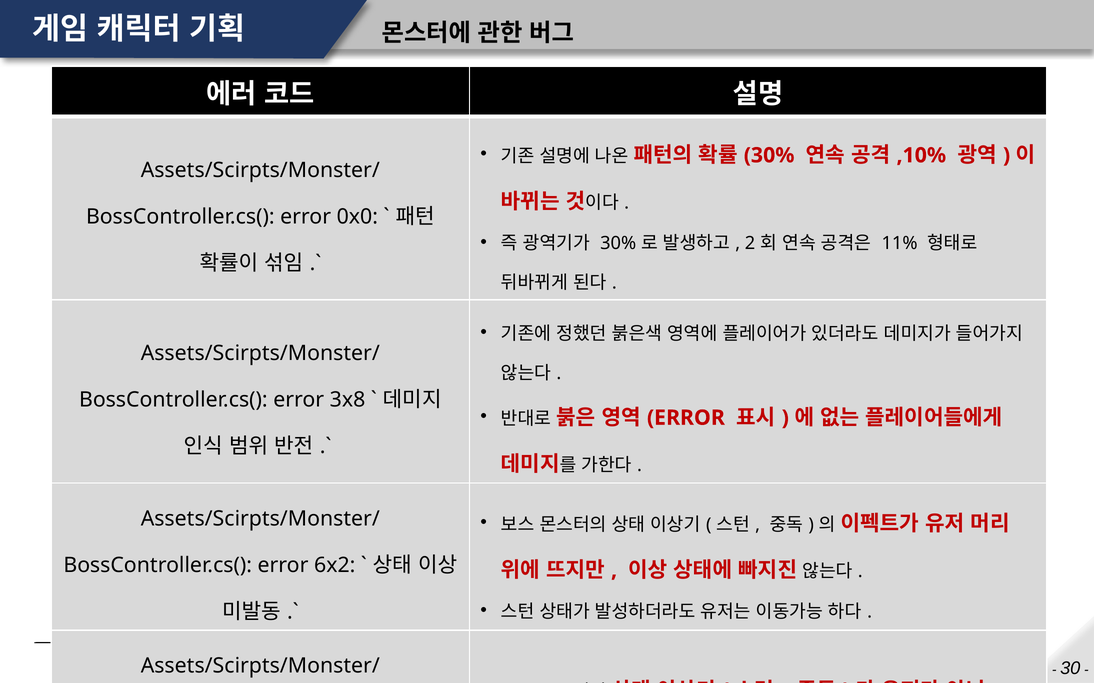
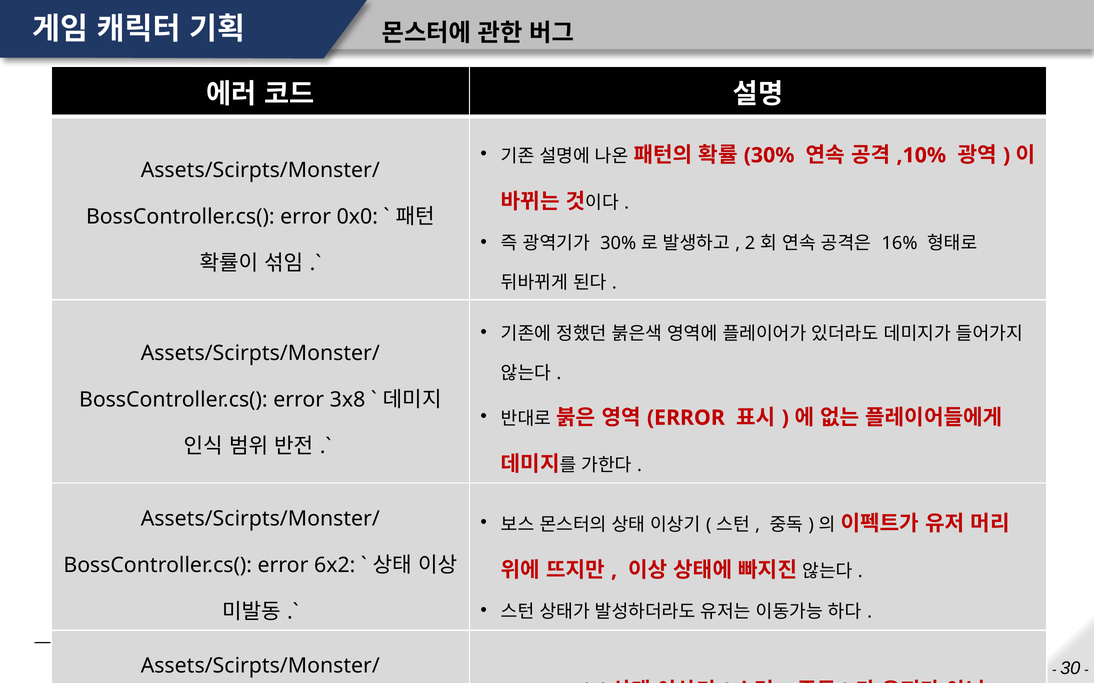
11%: 11% -> 16% (900, 244)
